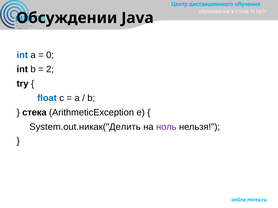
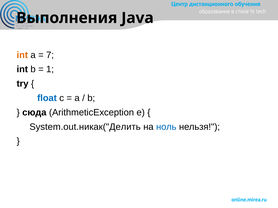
Обсуждении: Обсуждении -> Выполнения (67, 18)
int colour: blue -> orange (22, 55)
0: 0 -> 7 (50, 55)
2: 2 -> 1 (50, 70)
стека: стека -> сюда (34, 113)
ноль colour: purple -> blue (166, 127)
